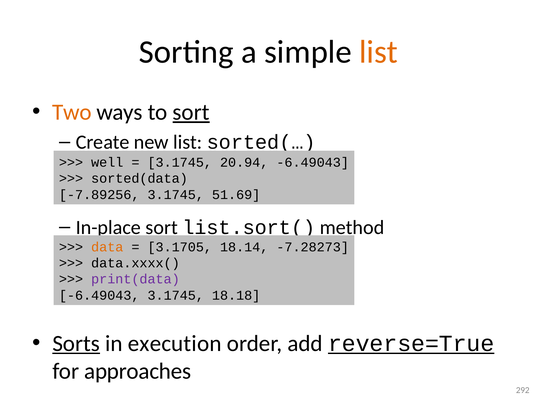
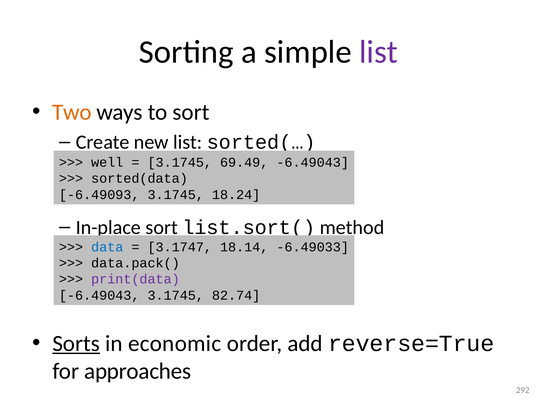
list colour: orange -> purple (378, 52)
sort underline: present -> none (191, 112)
20.94: 20.94 -> 69.49 (244, 162)
-7.89256: -7.89256 -> -6.49093 (99, 194)
51.69: 51.69 -> 18.24 (236, 194)
data colour: orange -> blue (107, 247)
3.1705: 3.1705 -> 3.1747 (180, 247)
-7.28273: -7.28273 -> -6.49033 (313, 247)
data.xxxx(: data.xxxx( -> data.pack( (135, 263)
18.18: 18.18 -> 82.74 (236, 295)
execution: execution -> economic (175, 343)
reverse=True underline: present -> none (411, 343)
